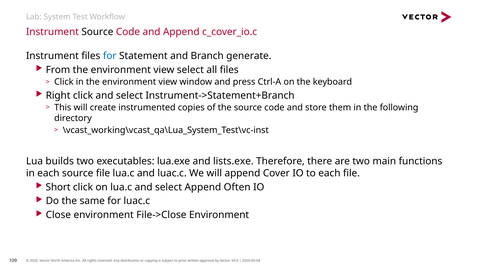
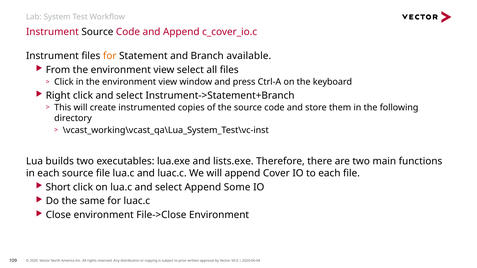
for colour: blue -> orange (110, 56)
generate: generate -> available (249, 56)
Often: Often -> Some (237, 187)
